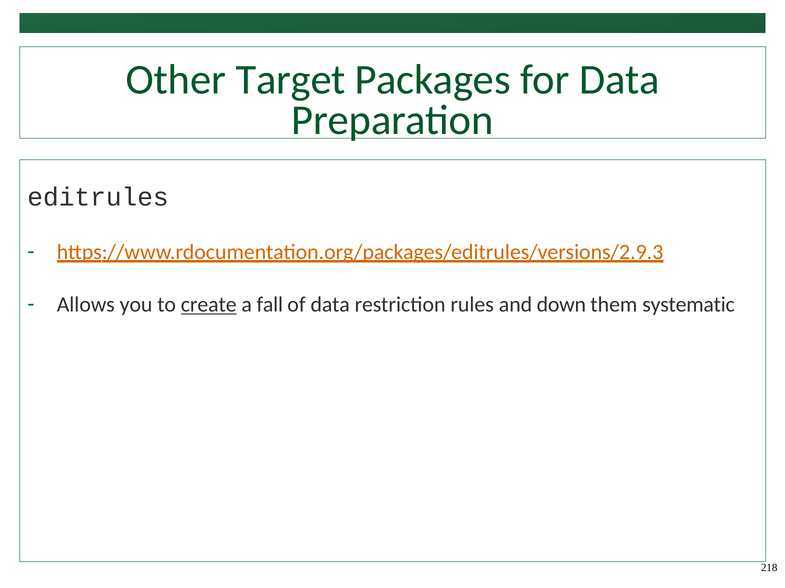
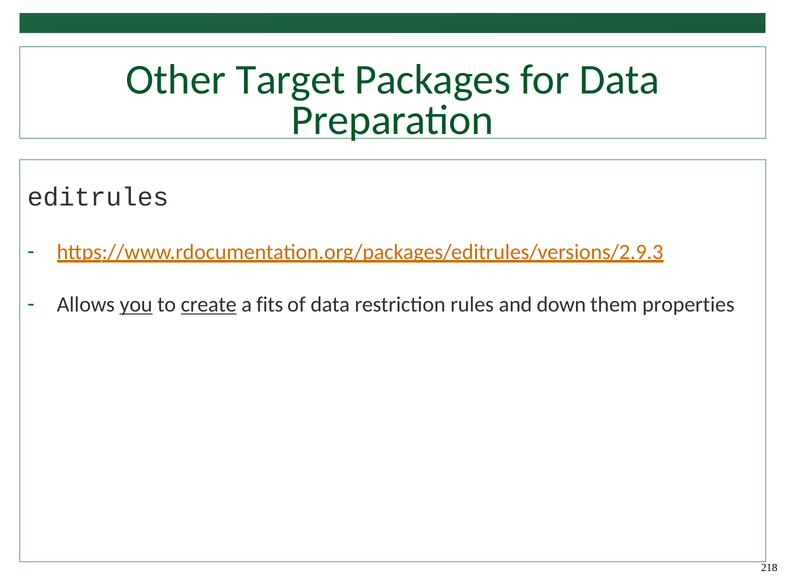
you underline: none -> present (136, 305)
fall: fall -> fits (270, 305)
systematic: systematic -> properties (688, 305)
